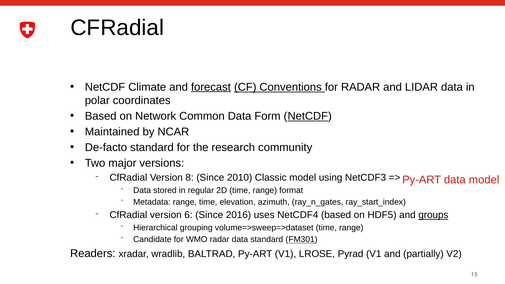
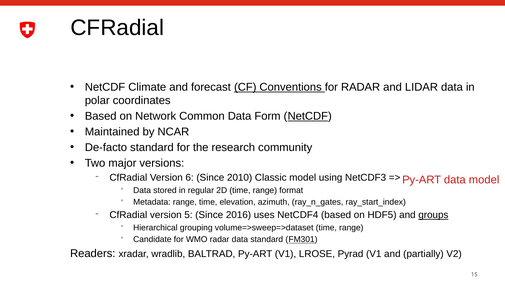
forecast underline: present -> none (211, 87)
8: 8 -> 6 (190, 178)
6: 6 -> 5 (188, 215)
